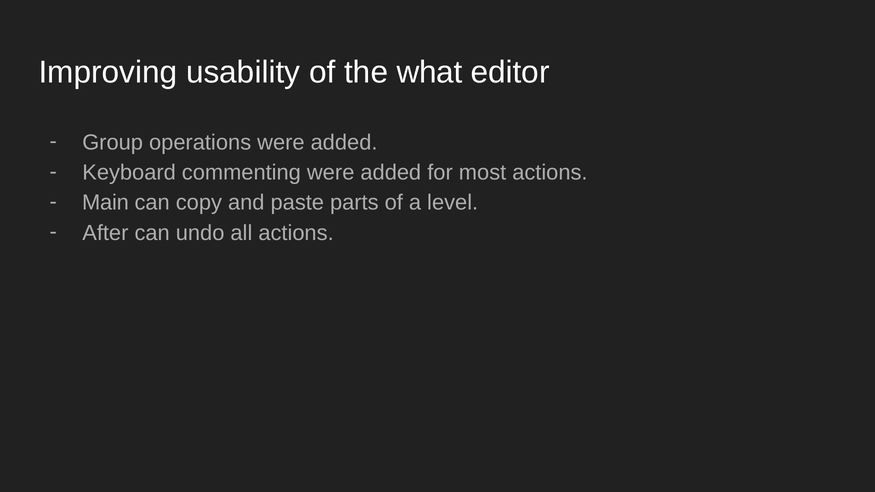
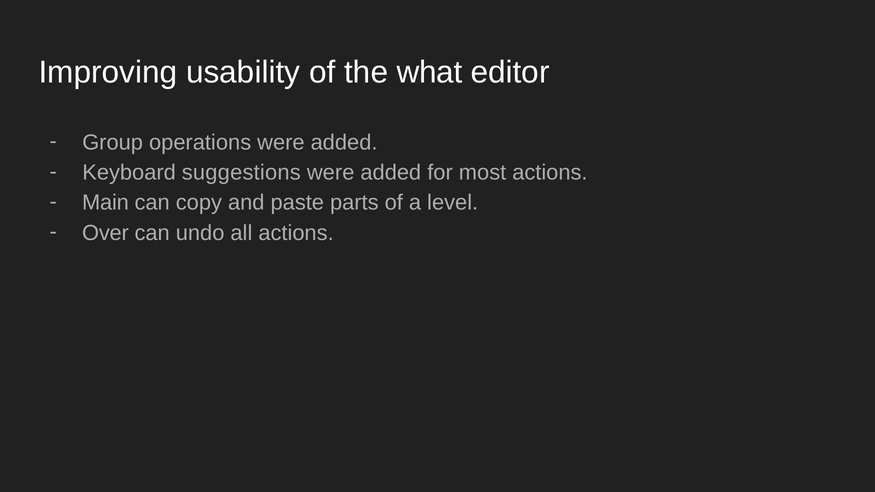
commenting: commenting -> suggestions (241, 173)
After: After -> Over (105, 233)
